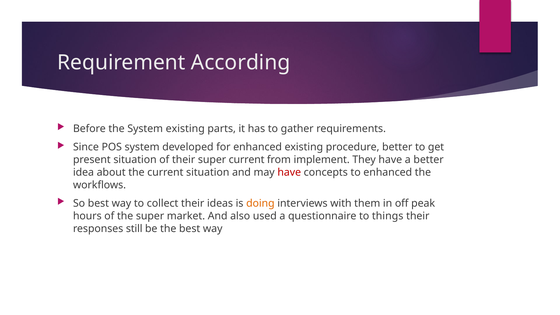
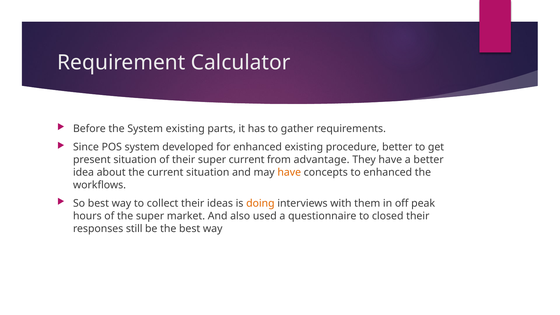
According: According -> Calculator (241, 62)
implement: implement -> advantage (322, 160)
have colour: red -> orange (289, 172)
things: things -> closed (388, 216)
